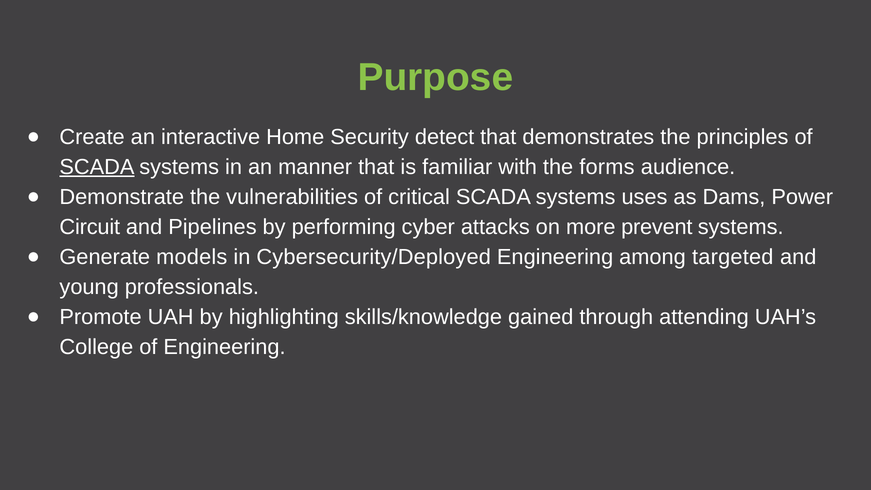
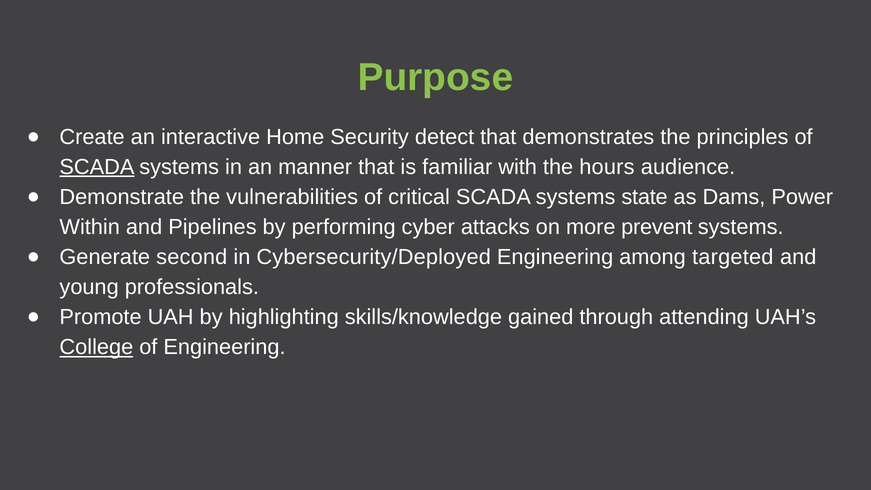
forms: forms -> hours (607, 167)
uses: uses -> state (645, 197)
Circuit: Circuit -> Within (90, 227)
models: models -> second (192, 257)
College underline: none -> present (96, 347)
